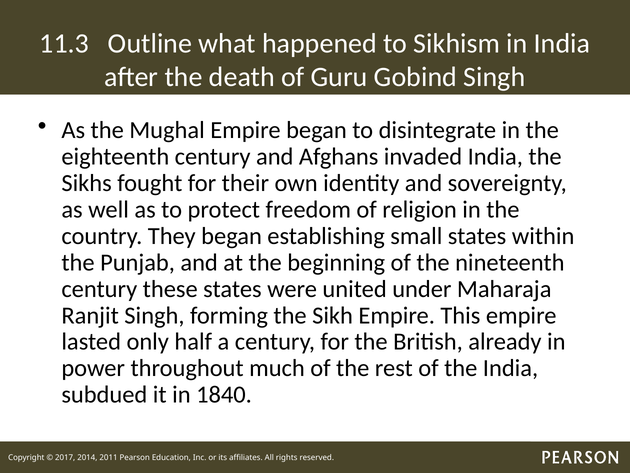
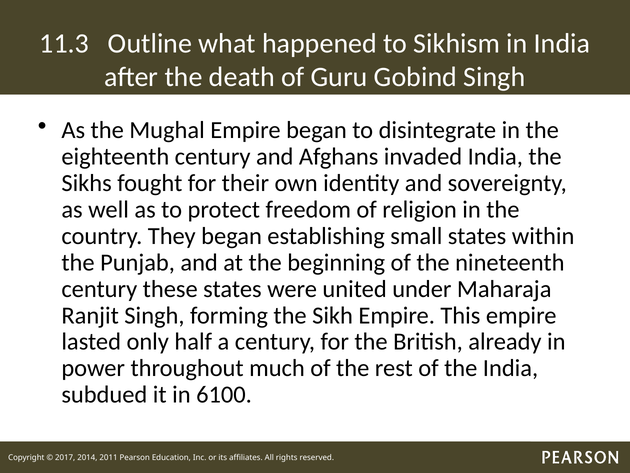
1840: 1840 -> 6100 (224, 394)
